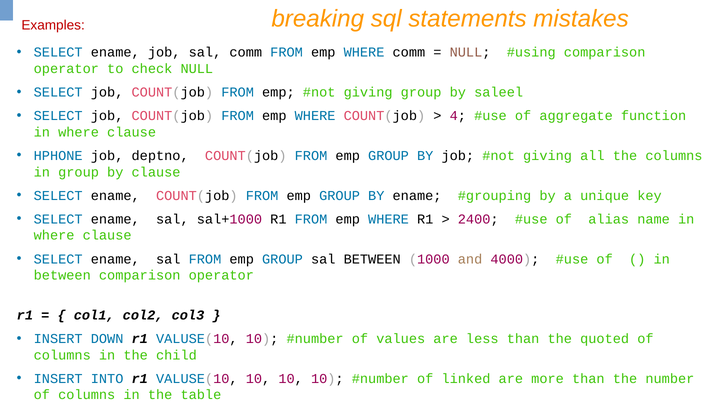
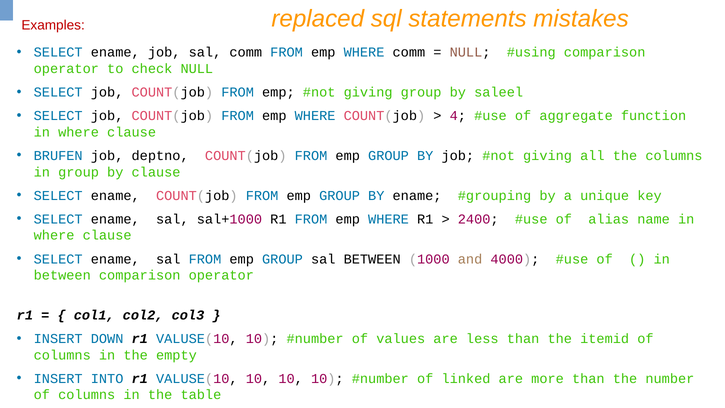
breaking: breaking -> replaced (318, 19)
HPHONE: HPHONE -> BRUFEN (58, 156)
quoted: quoted -> itemid (605, 339)
child: child -> empty (176, 355)
